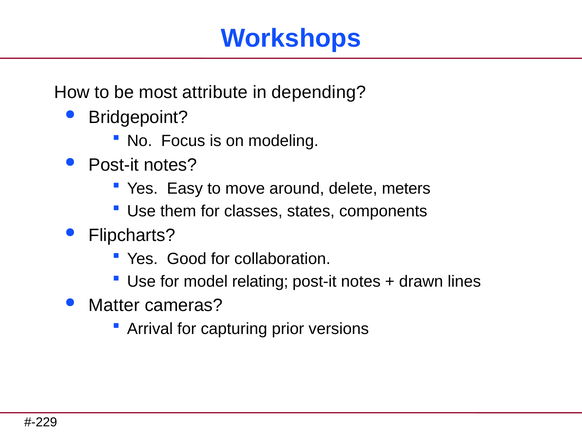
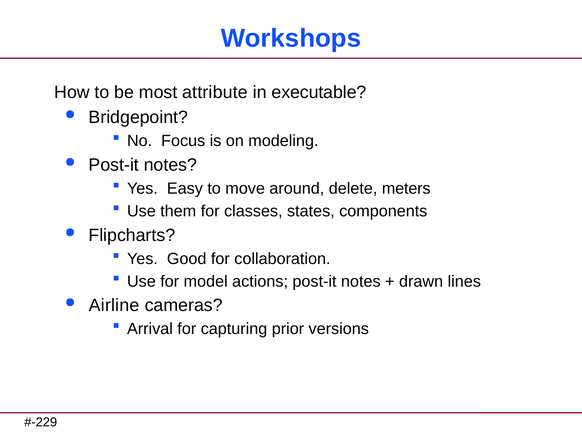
depending: depending -> executable (319, 92)
relating: relating -> actions (260, 281)
Matter: Matter -> Airline (114, 305)
